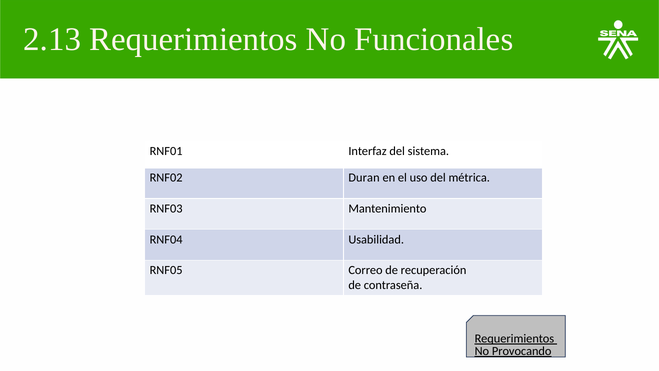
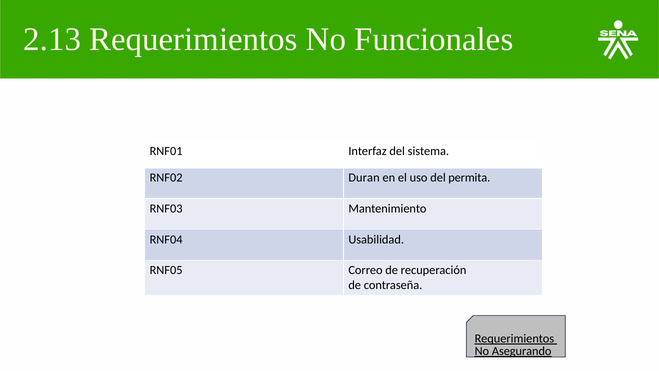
métrica: métrica -> permita (469, 178)
Provocando: Provocando -> Asegurando (522, 351)
